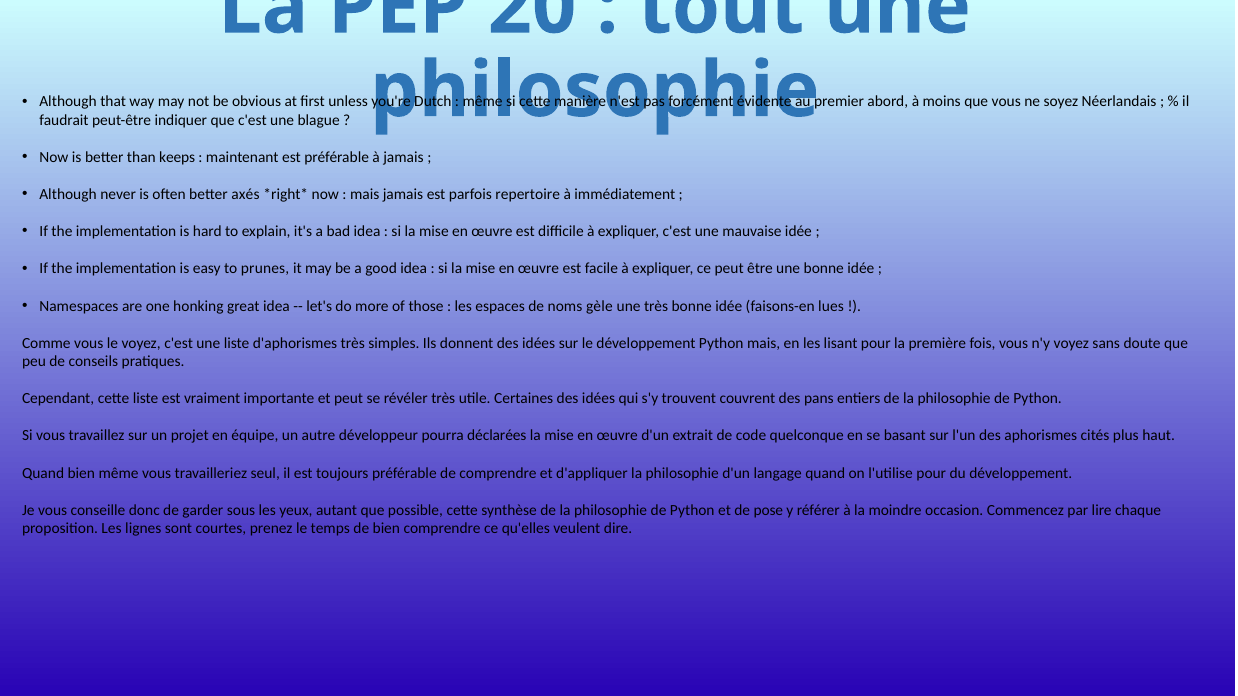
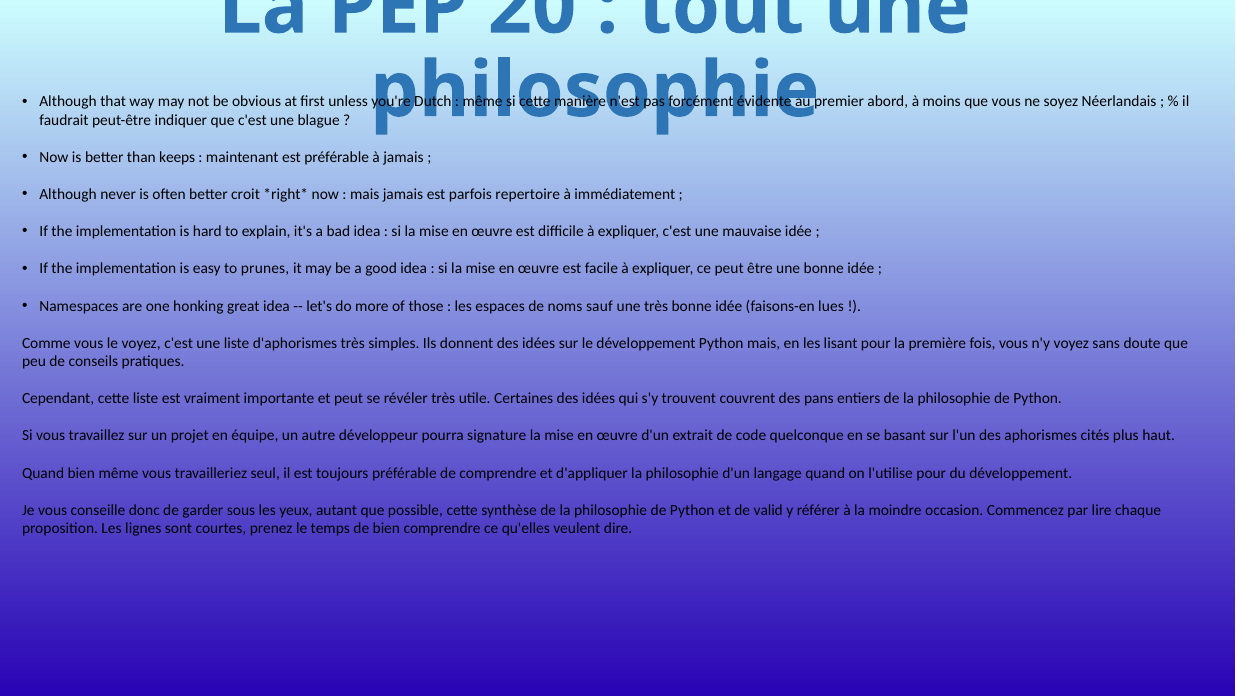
axés: axés -> croit (246, 195)
gèle: gèle -> sauf (599, 306)
déclarées: déclarées -> signature (497, 436)
pose: pose -> valid (768, 510)
